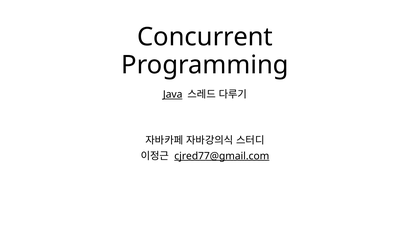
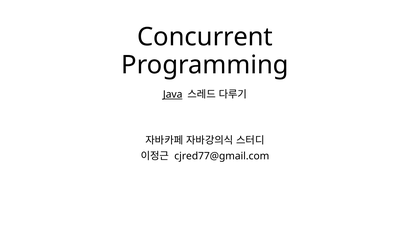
cjred77@gmail.com underline: present -> none (222, 156)
